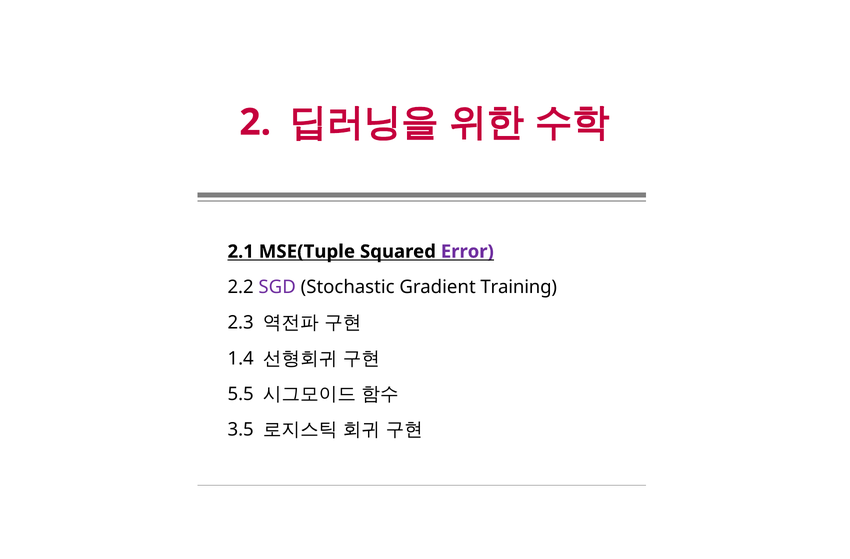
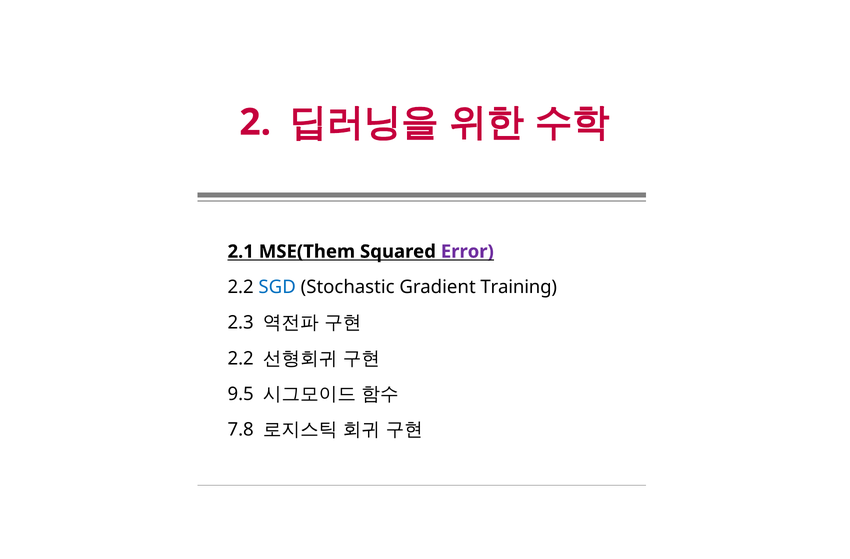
MSE(Tuple: MSE(Tuple -> MSE(Them (307, 251)
SGD colour: purple -> blue (277, 287)
1.4: 1.4 -> 2.2 (241, 358)
5.5: 5.5 -> 9.5 (241, 394)
3.5: 3.5 -> 7.8 (241, 429)
